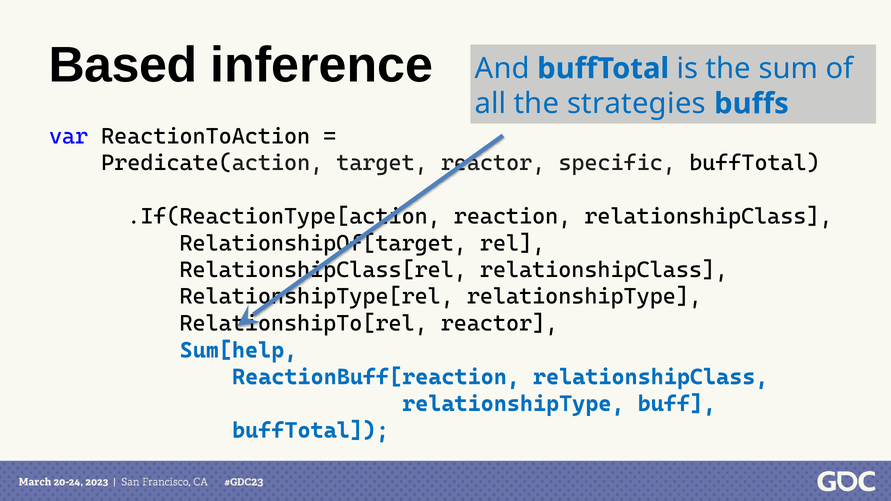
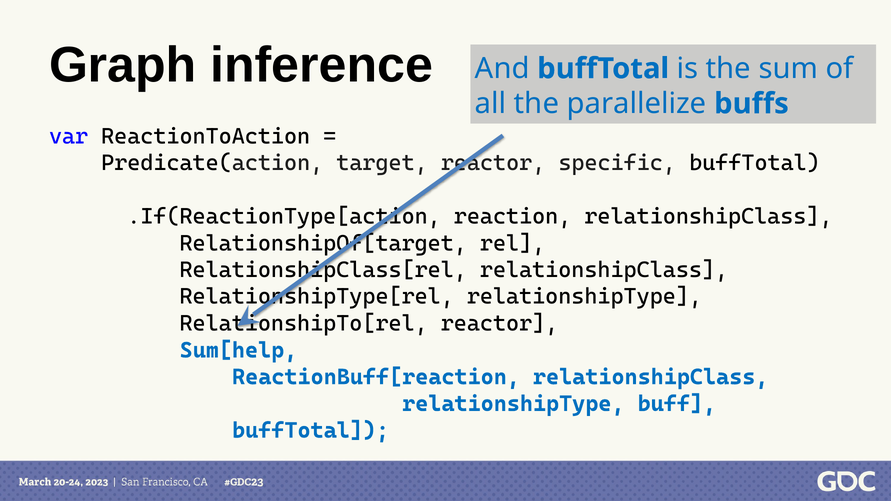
Based: Based -> Graph (123, 65)
strategies: strategies -> parallelize (637, 104)
